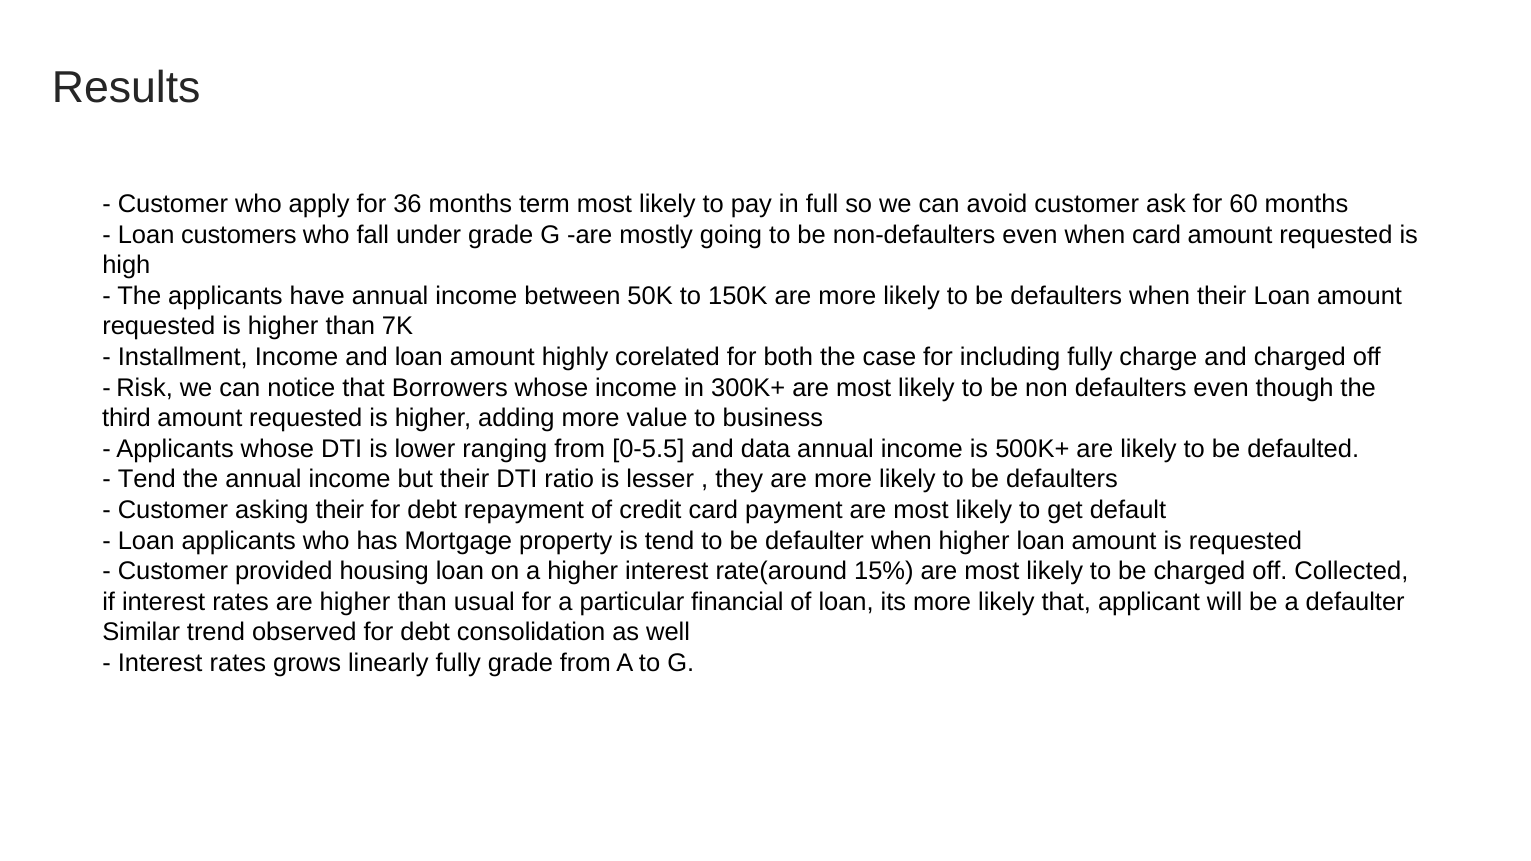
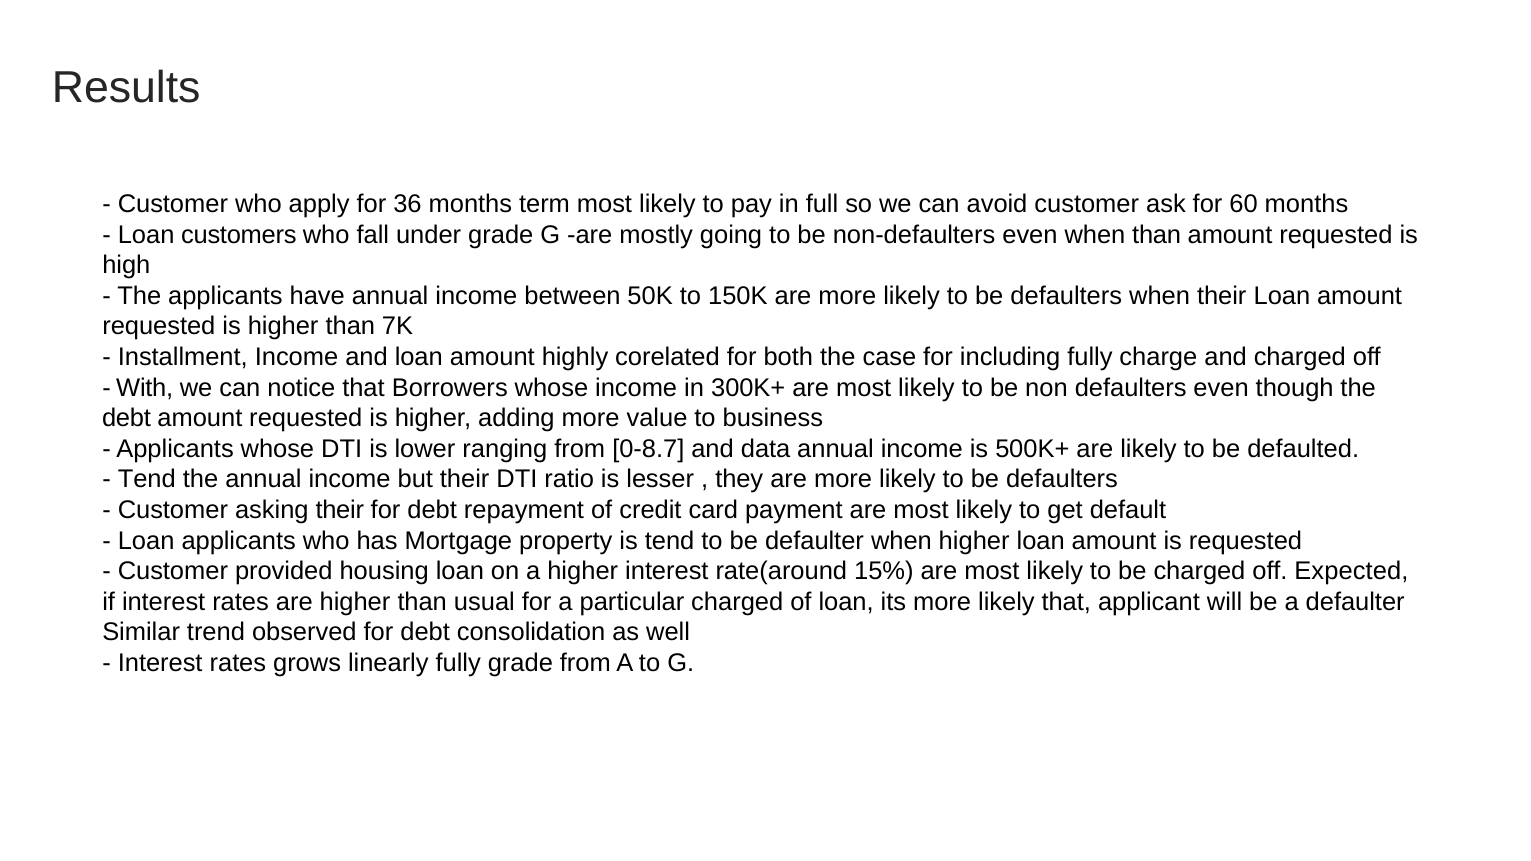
when card: card -> than (1157, 235)
Risk: Risk -> With (145, 388)
third: third -> debt (126, 418)
0-5.5: 0-5.5 -> 0-8.7 (648, 449)
Collected: Collected -> Expected (1351, 571)
particular financial: financial -> charged (737, 602)
